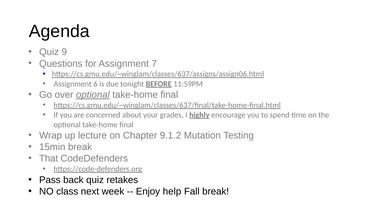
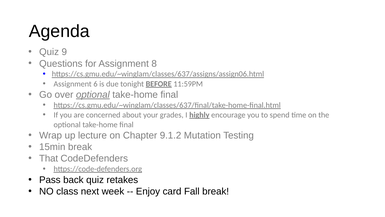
7: 7 -> 8 (154, 63)
help: help -> card (172, 191)
